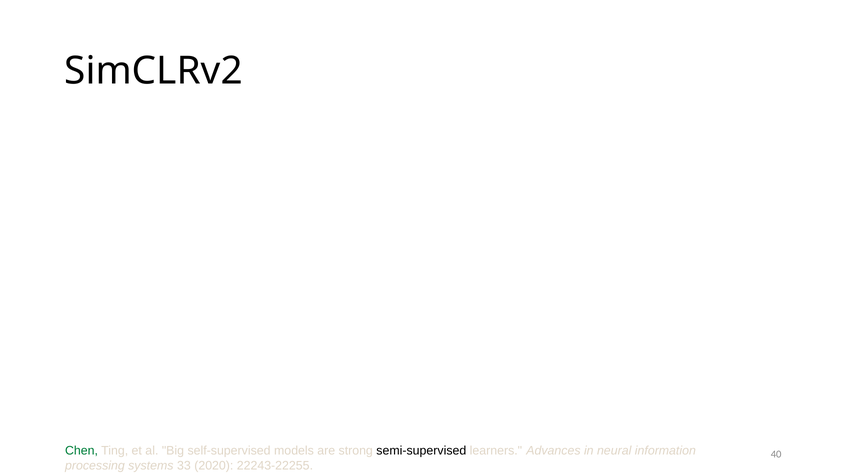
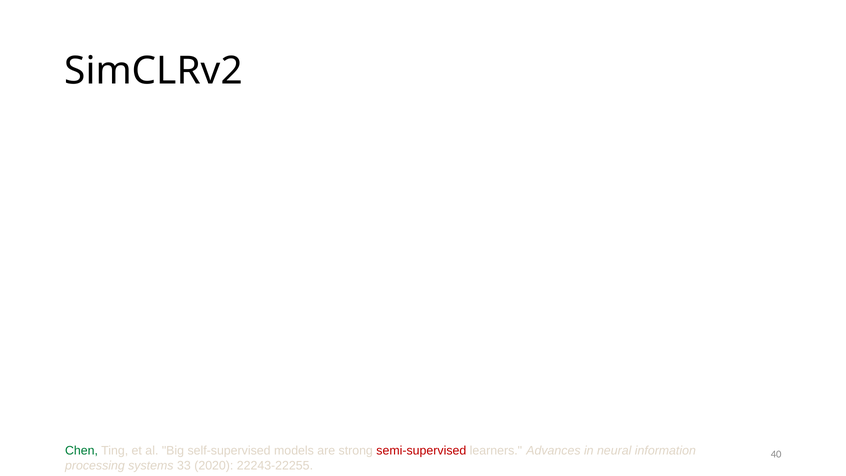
semi-supervised colour: black -> red (421, 451)
